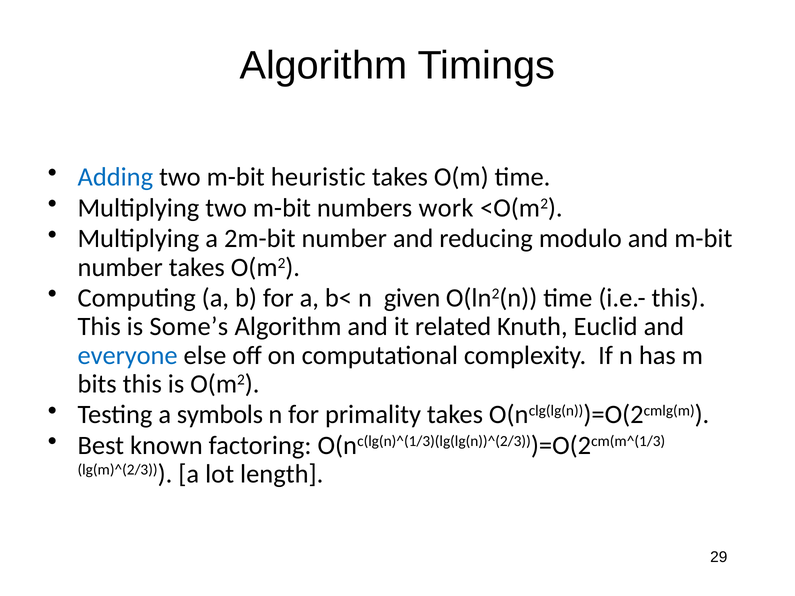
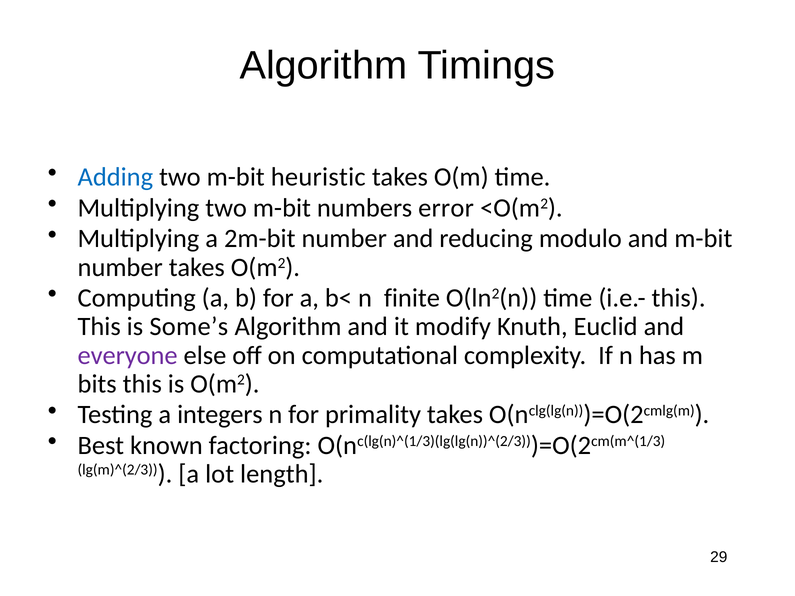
work: work -> error (446, 208)
given: given -> finite (412, 298)
related: related -> modify (453, 327)
everyone colour: blue -> purple (128, 355)
symbols: symbols -> integers (220, 415)
